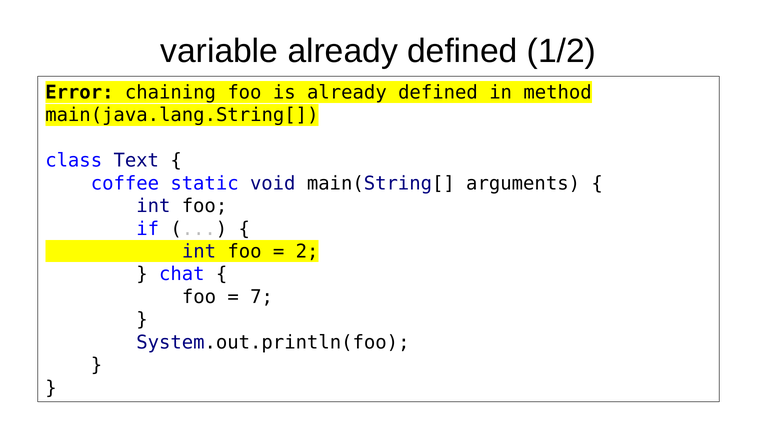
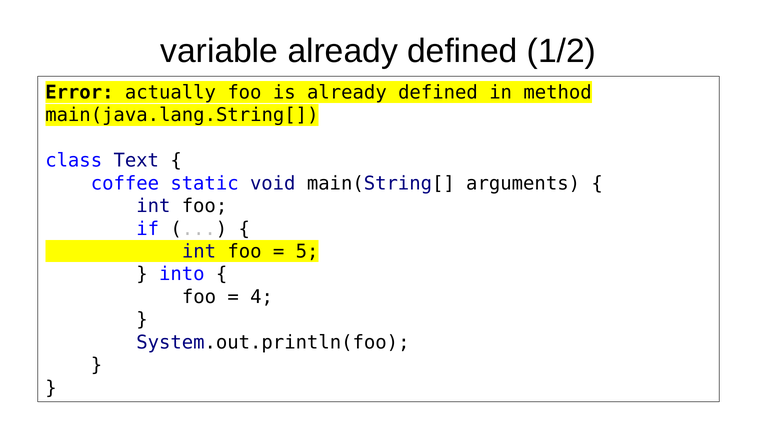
chaining: chaining -> actually (170, 92)
2: 2 -> 5 (307, 251)
chat: chat -> into (182, 274)
7: 7 -> 4 (262, 297)
